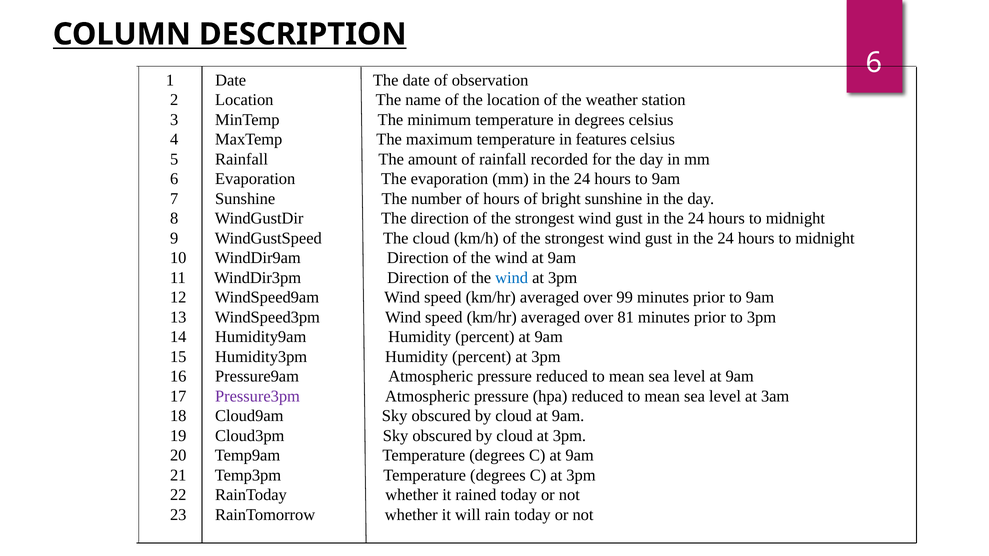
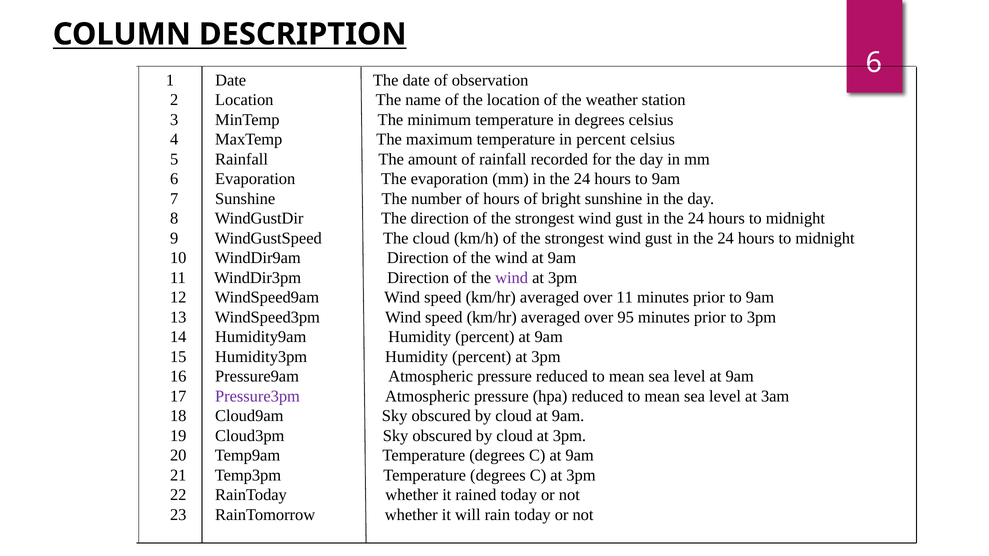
in features: features -> percent (601, 139)
wind colour: blue -> purple (512, 278)
over 99: 99 -> 11 (625, 298)
81: 81 -> 95 (626, 317)
